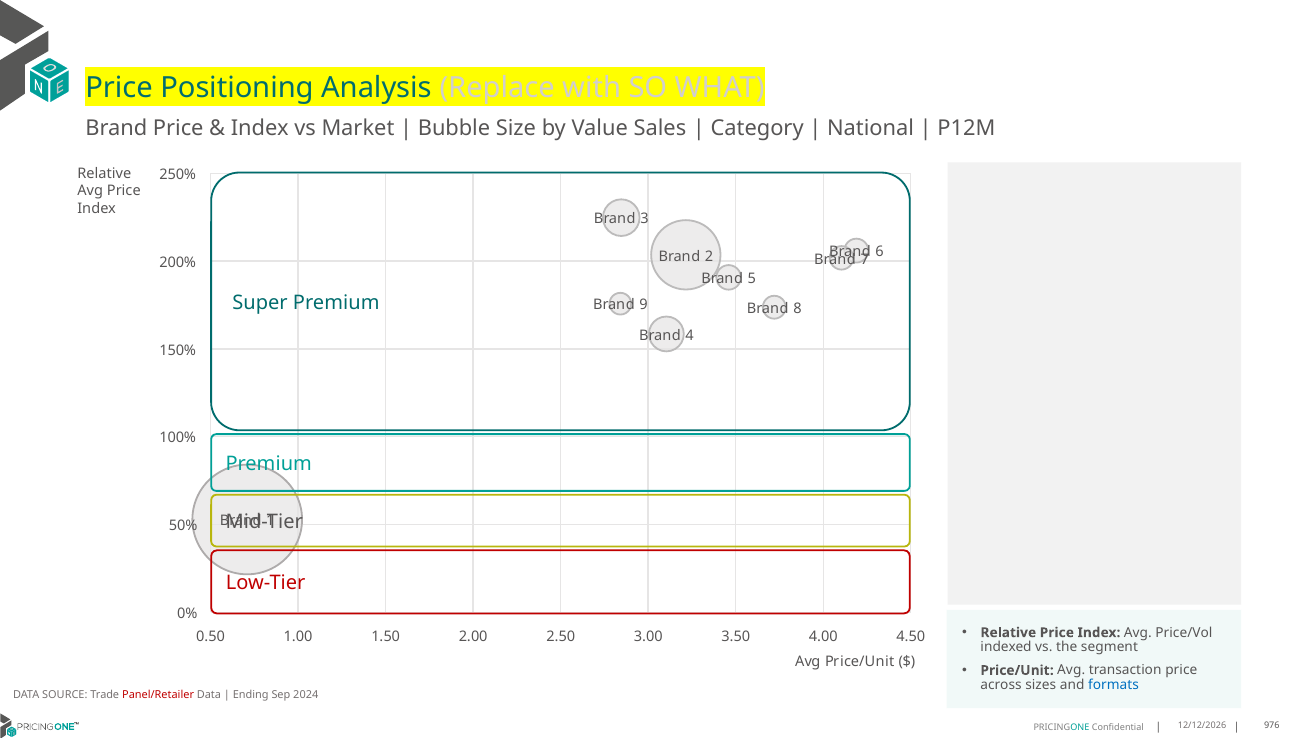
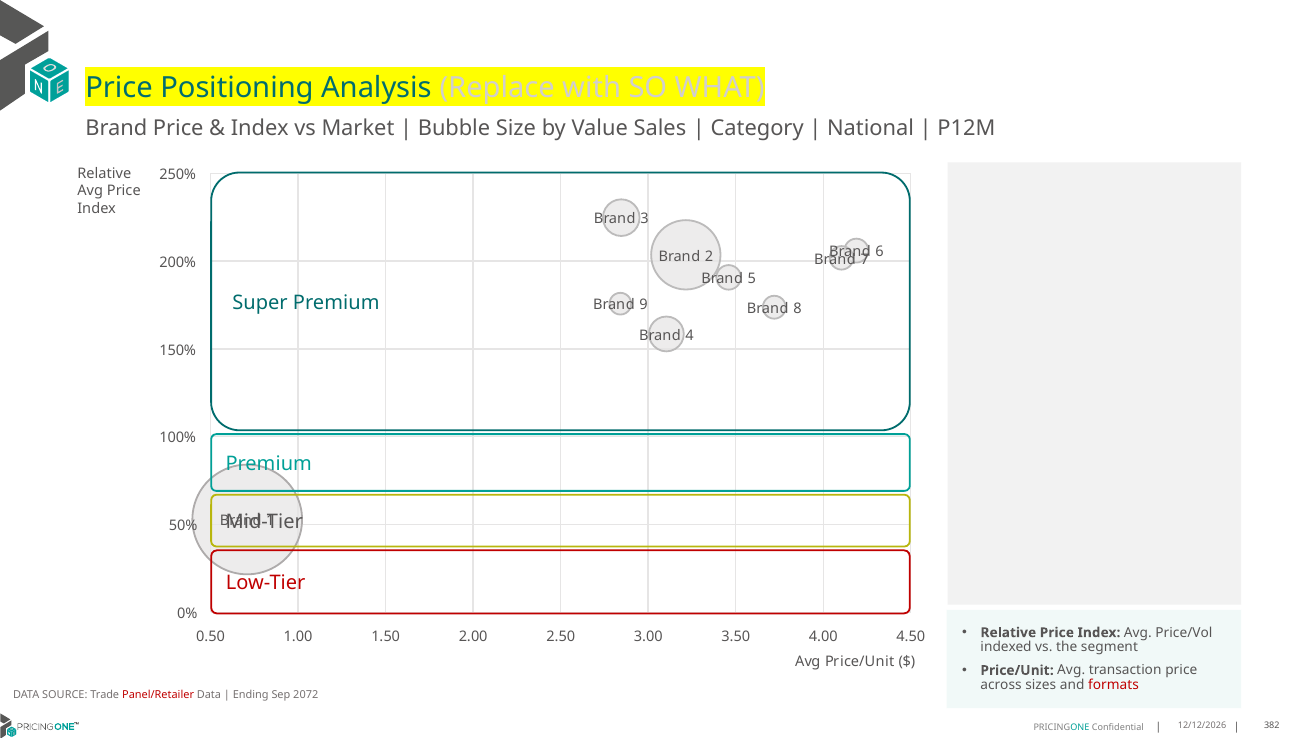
formats colour: blue -> red (1114, 685)
2024: 2024 -> 2072 (306, 695)
976: 976 -> 382 (1272, 726)
